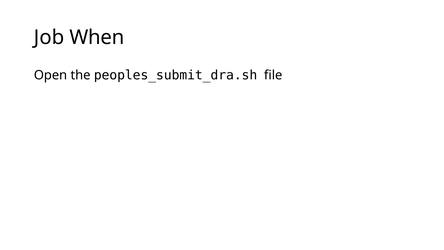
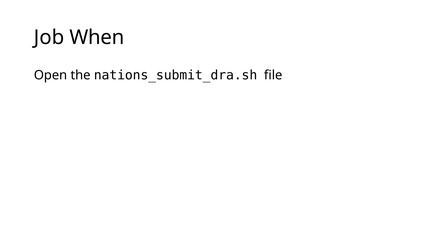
peoples_submit_dra.sh: peoples_submit_dra.sh -> nations_submit_dra.sh (176, 75)
